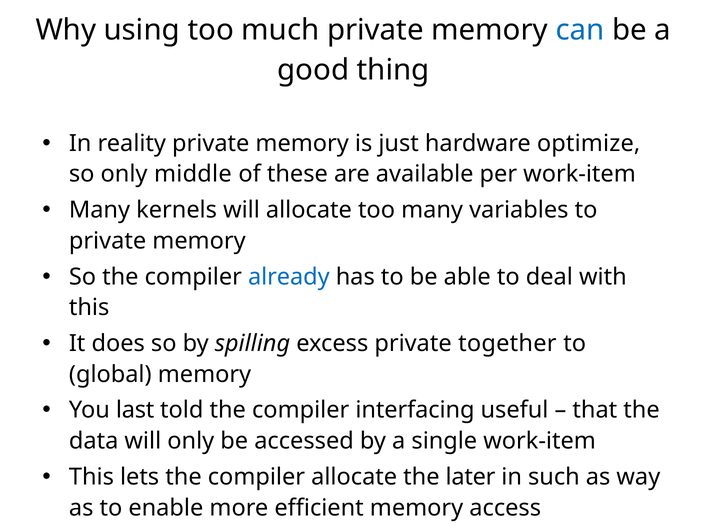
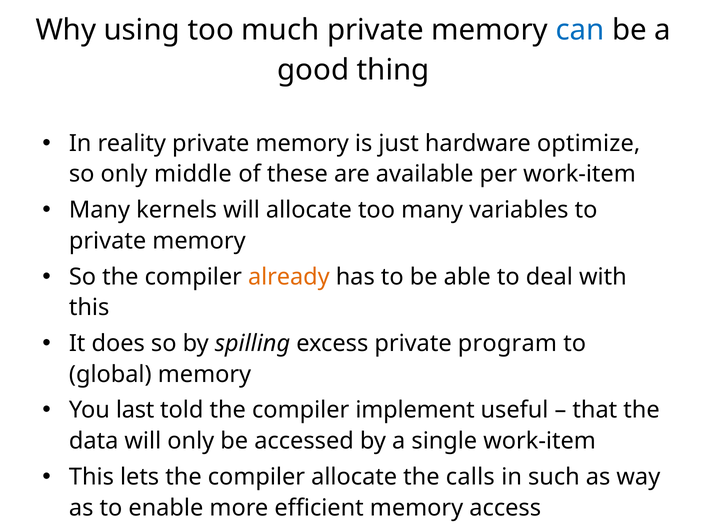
already colour: blue -> orange (289, 277)
together: together -> program (507, 344)
interfacing: interfacing -> implement (415, 410)
later: later -> calls (470, 477)
